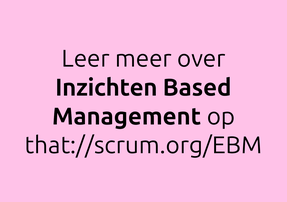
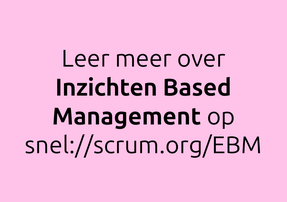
that://scrum.org/EBM: that://scrum.org/EBM -> snel://scrum.org/EBM (143, 146)
